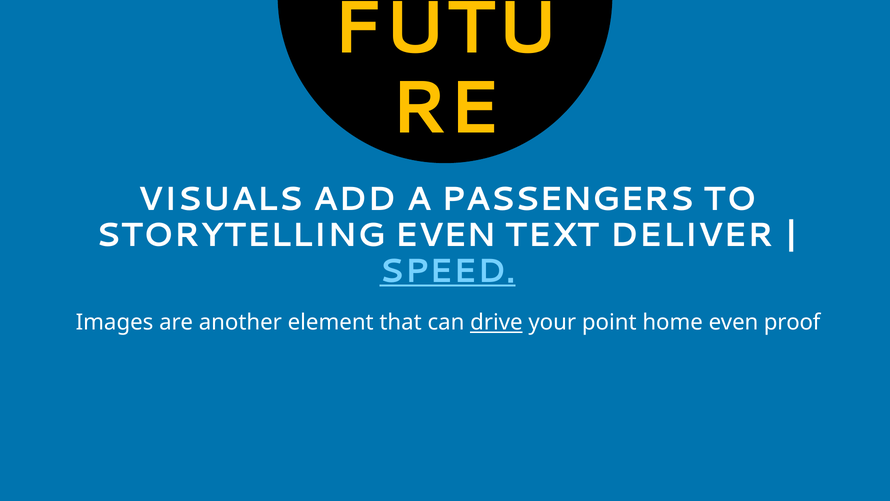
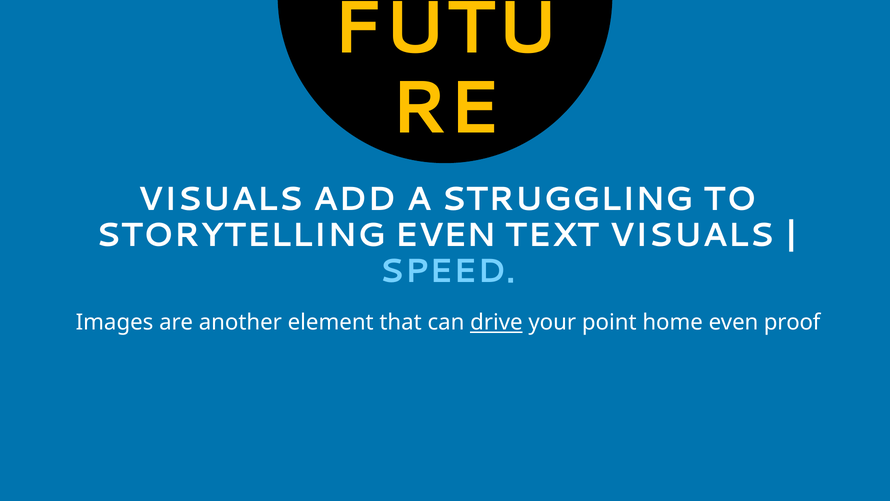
PASSENGERS: PASSENGERS -> STRUGGLING (567, 199)
TEXT DELIVER: DELIVER -> VISUALS (692, 235)
SPEED underline: present -> none (447, 271)
